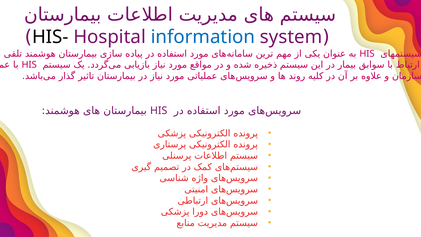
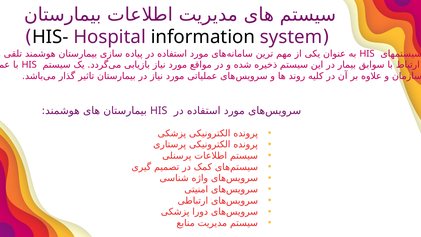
information colour: blue -> black (203, 37)
